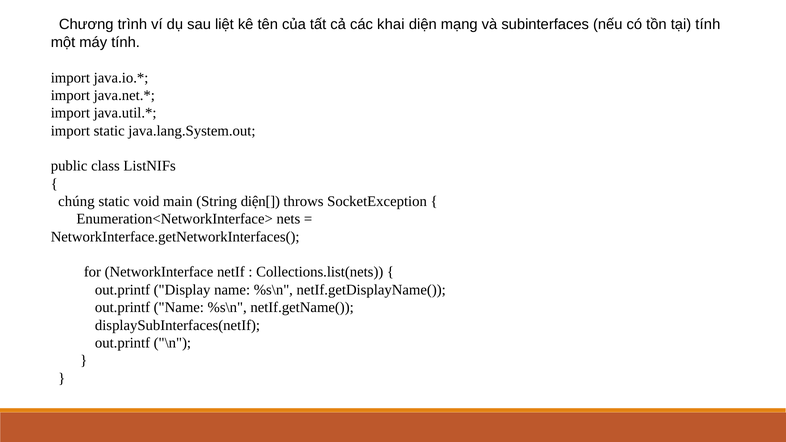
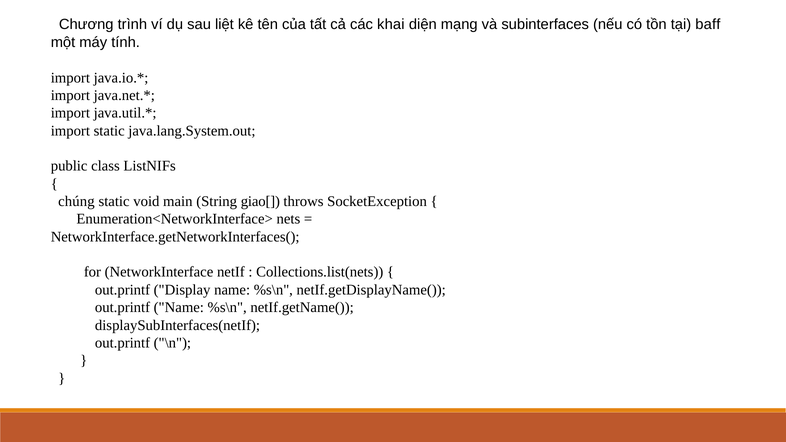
tại tính: tính -> baff (708, 25)
diện[: diện[ -> giao[ (260, 201)
